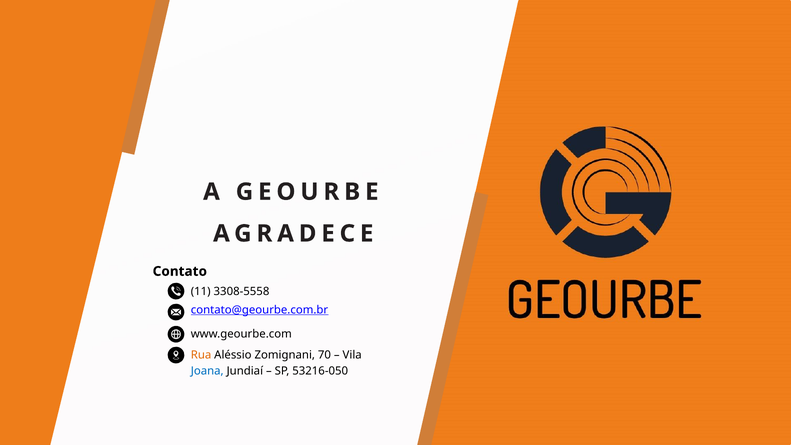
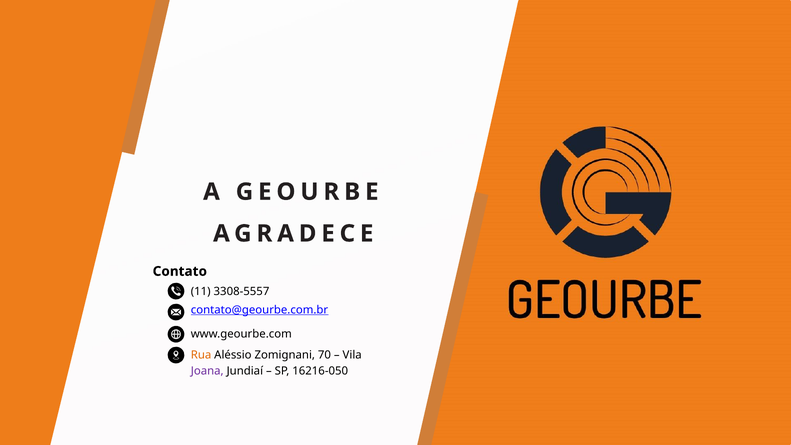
3308-5558: 3308-5558 -> 3308-5557 (241, 291)
Joana colour: blue -> purple (207, 371)
53216-050: 53216-050 -> 16216-050 (320, 371)
